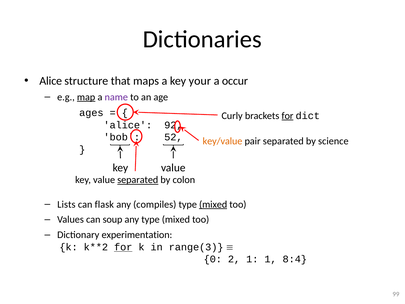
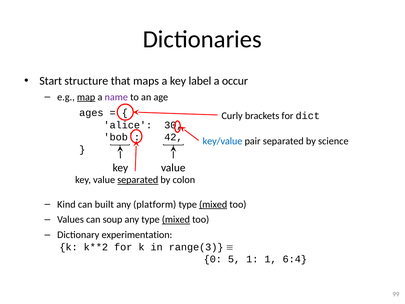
Alice: Alice -> Start (51, 81)
your: your -> label (200, 81)
for underline: present -> none (287, 116)
92: 92 -> 30 (173, 125)
52: 52 -> 42 (173, 137)
key/value colour: orange -> blue (223, 141)
Lists: Lists -> Kind (66, 204)
flask: flask -> built (104, 204)
compiles: compiles -> platform (155, 204)
mixed underline: none -> present (176, 219)
for underline: present -> none (123, 247)
2: 2 -> 5 (234, 259)
8:4: 8:4 -> 6:4 (295, 259)
